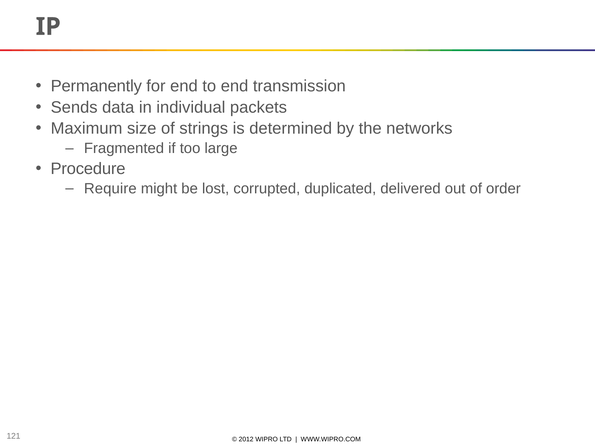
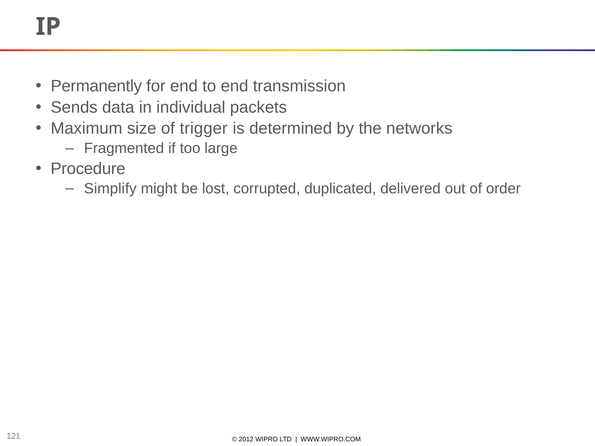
strings: strings -> trigger (204, 129)
Require: Require -> Simplify (110, 189)
